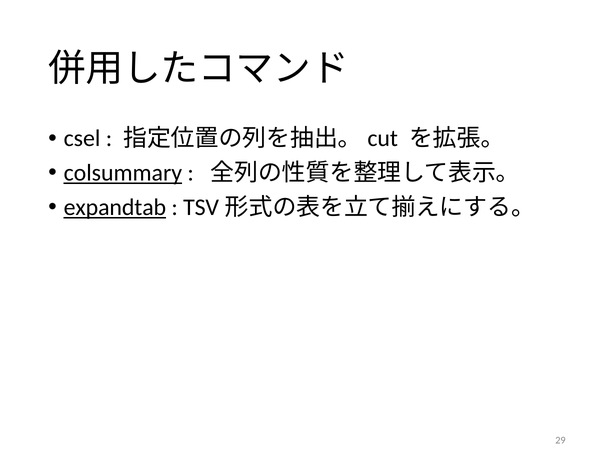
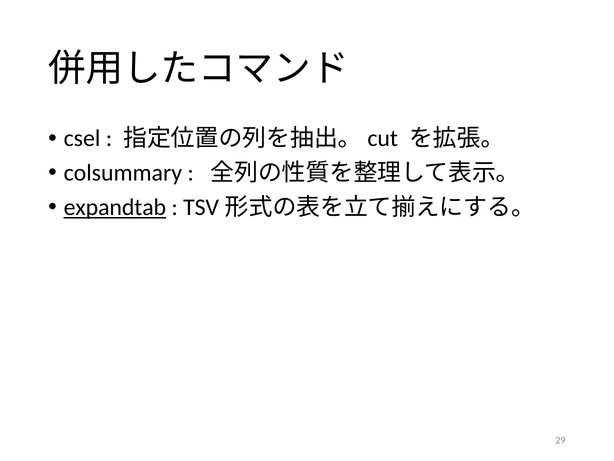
colsummary underline: present -> none (123, 173)
